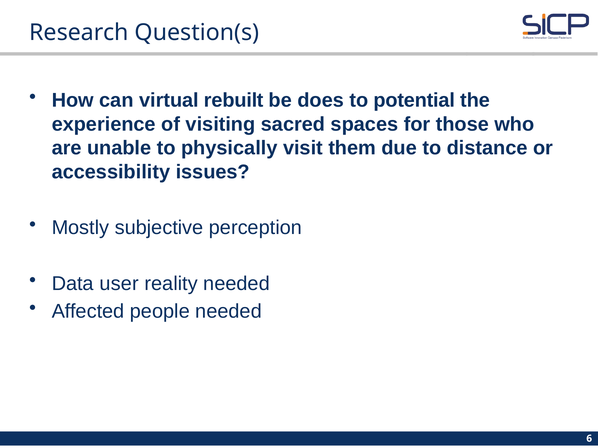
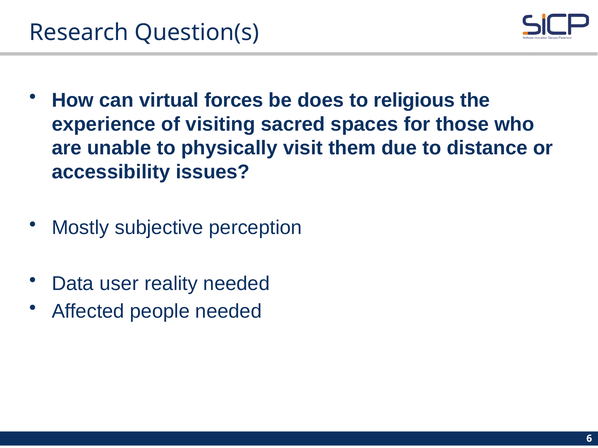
rebuilt: rebuilt -> forces (234, 100)
potential: potential -> religious (414, 100)
